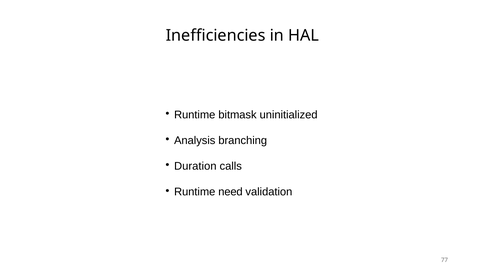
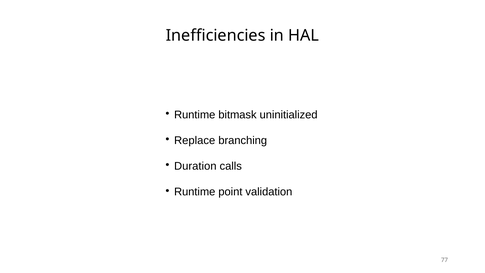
Analysis: Analysis -> Replace (195, 140)
need: need -> point (230, 192)
